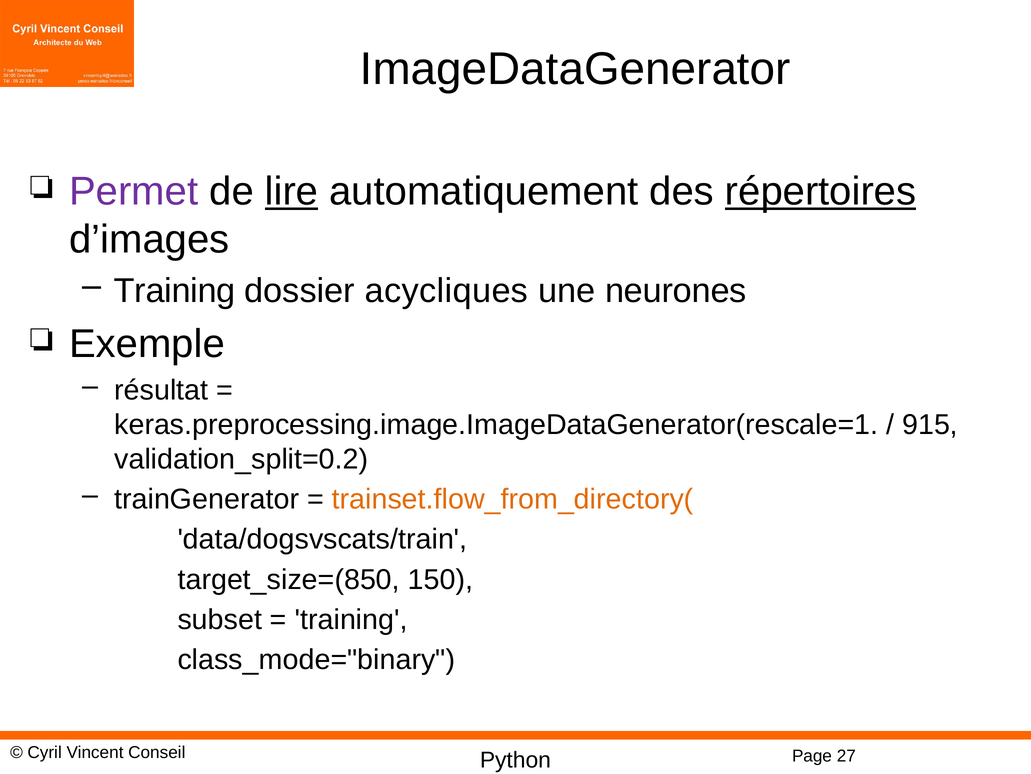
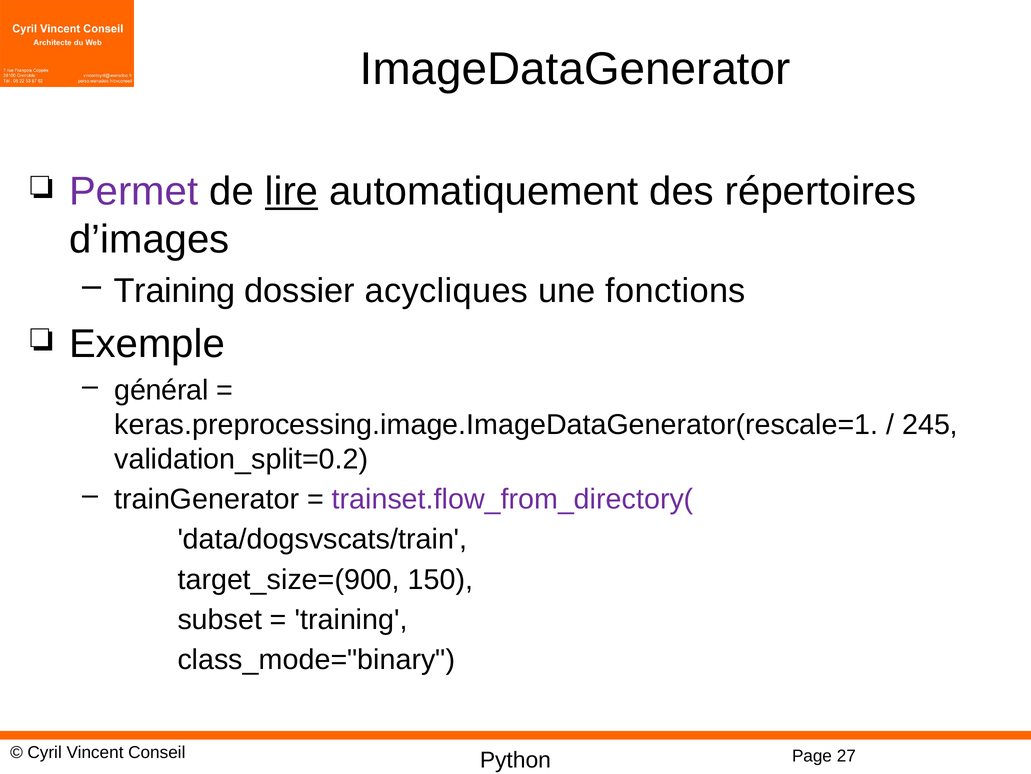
répertoires underline: present -> none (821, 191)
neurones: neurones -> fonctions (676, 291)
résultat: résultat -> général (161, 390)
915: 915 -> 245 (930, 424)
trainset.flow_from_directory( colour: orange -> purple (513, 499)
target_size=(850: target_size=(850 -> target_size=(900 (289, 579)
